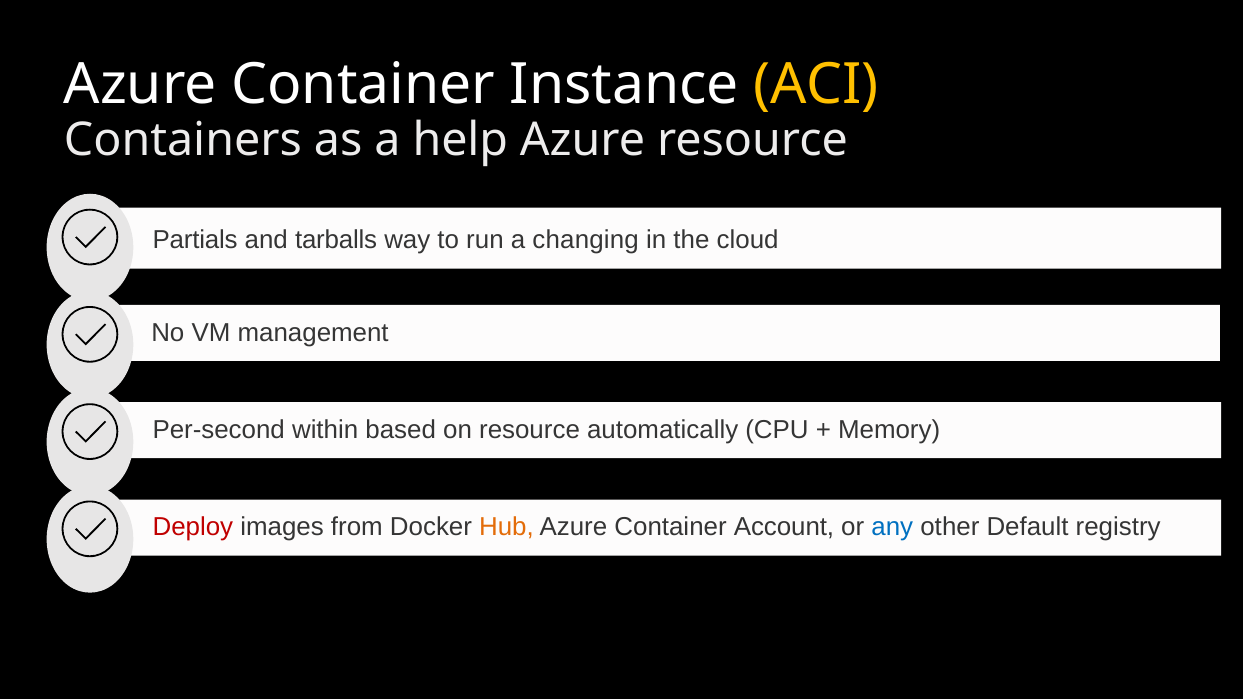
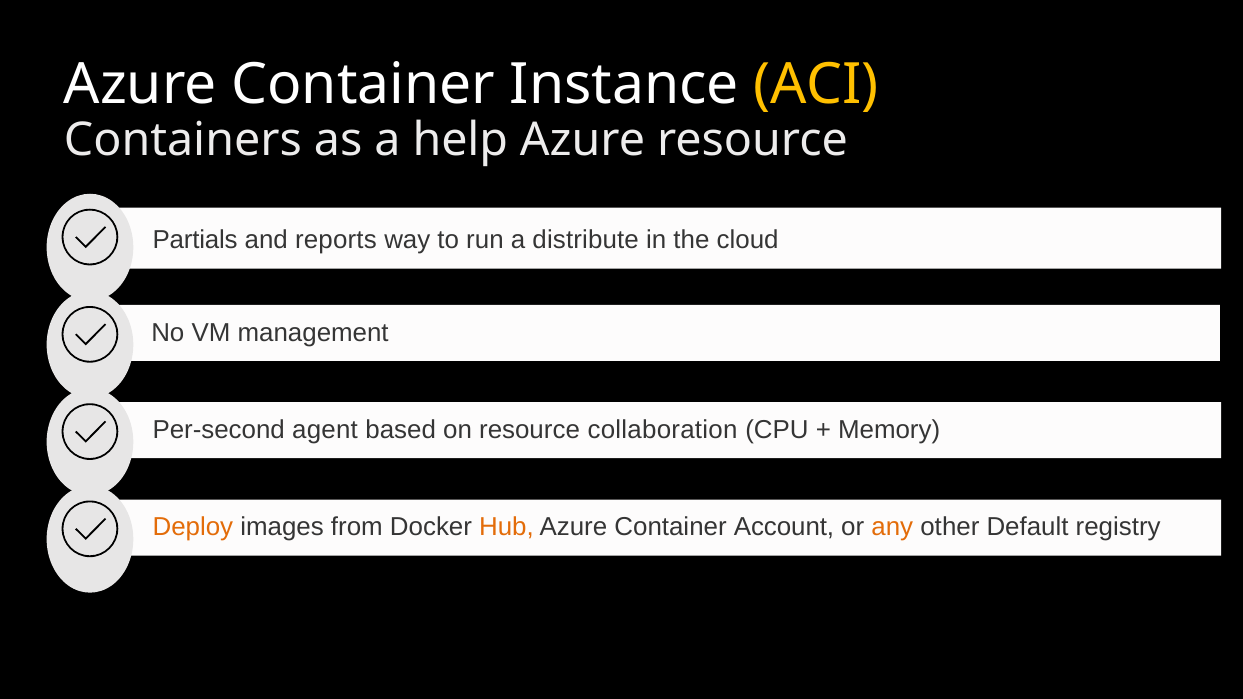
tarballs: tarballs -> reports (336, 240)
changing: changing -> distribute (586, 240)
within: within -> agent (325, 430)
automatically: automatically -> collaboration (663, 430)
Deploy colour: red -> orange (193, 527)
any colour: blue -> orange (892, 527)
